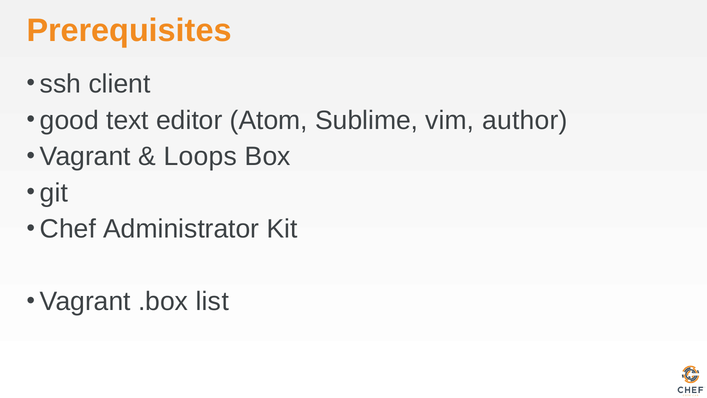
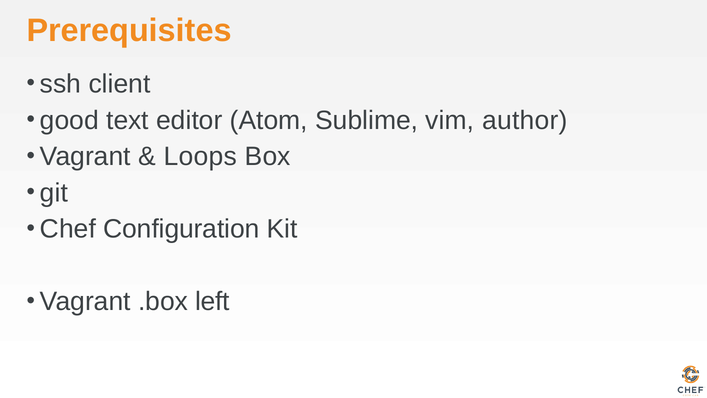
Administrator: Administrator -> Configuration (181, 229)
list: list -> left (213, 301)
